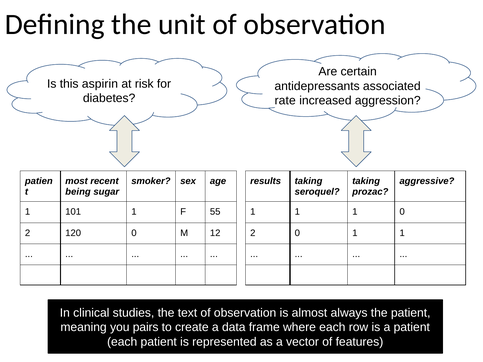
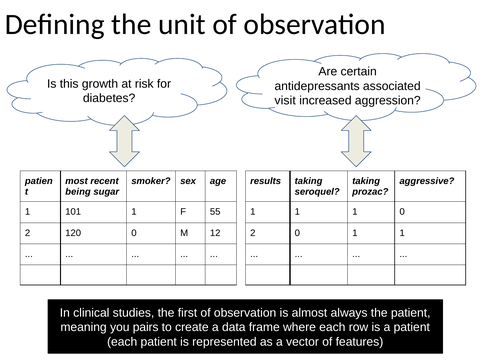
aspirin: aspirin -> growth (100, 84)
rate: rate -> visit (285, 101)
text: text -> first (187, 313)
